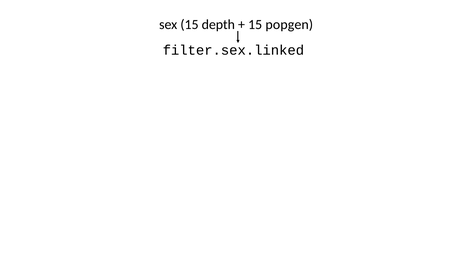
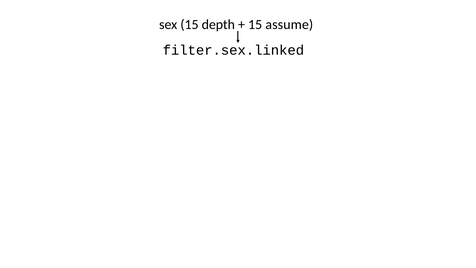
popgen: popgen -> assume (289, 25)
